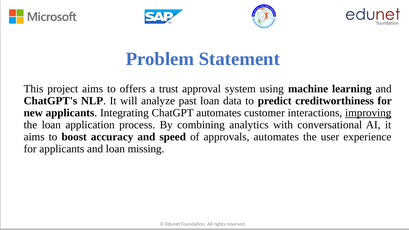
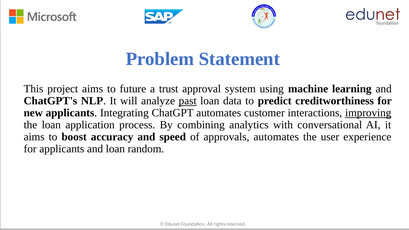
offers: offers -> future (133, 89)
past underline: none -> present (188, 101)
missing: missing -> random (146, 149)
